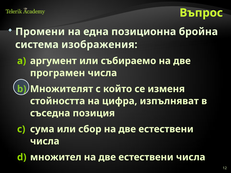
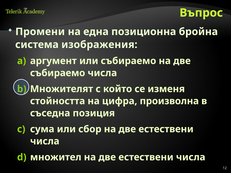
програмен: програмен -> събираемо (58, 73)
изпълняват: изпълняват -> произволна (169, 101)
